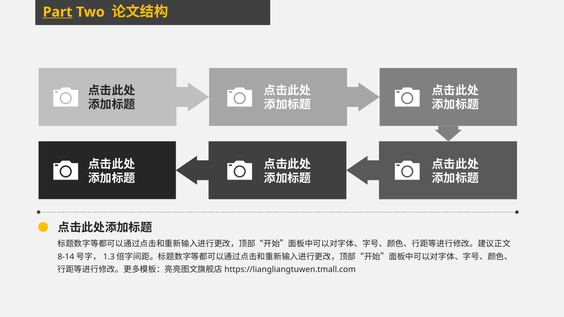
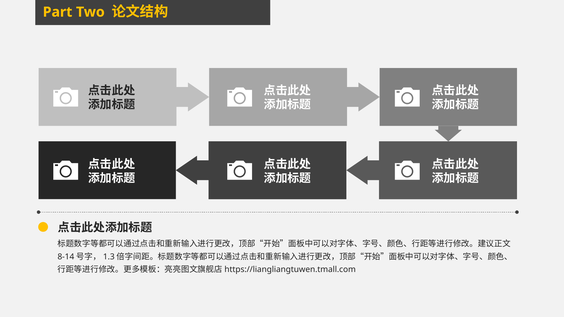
Part underline: present -> none (58, 12)
